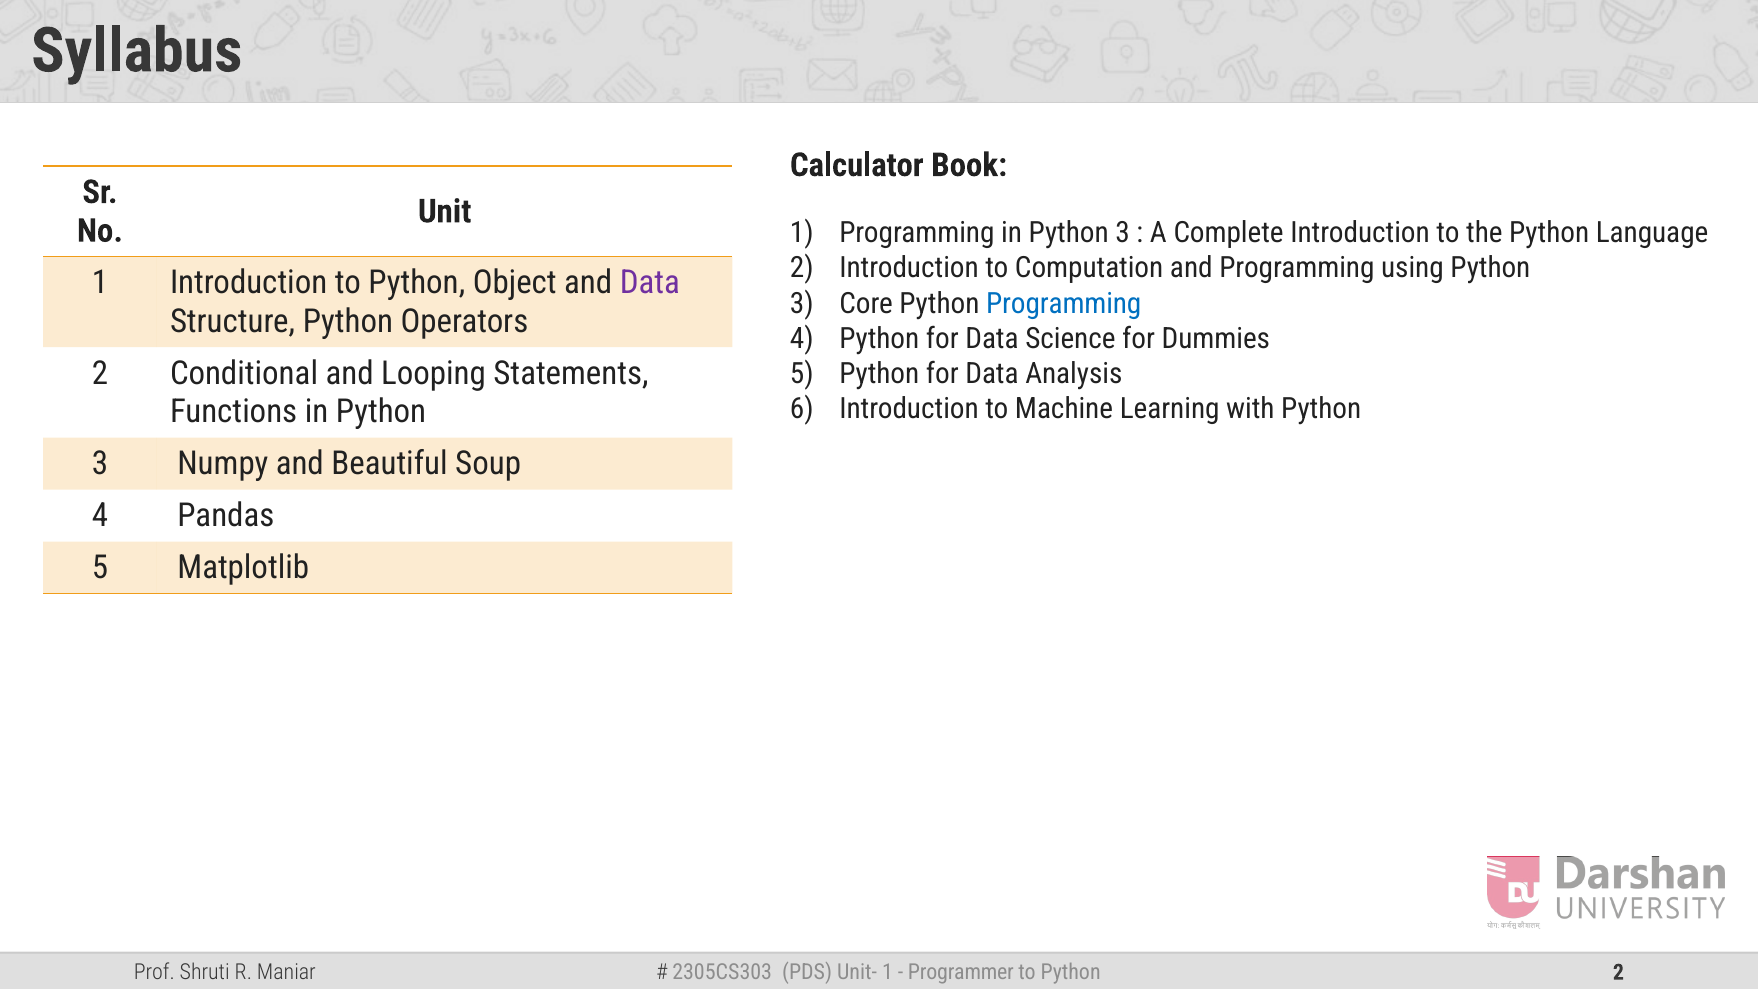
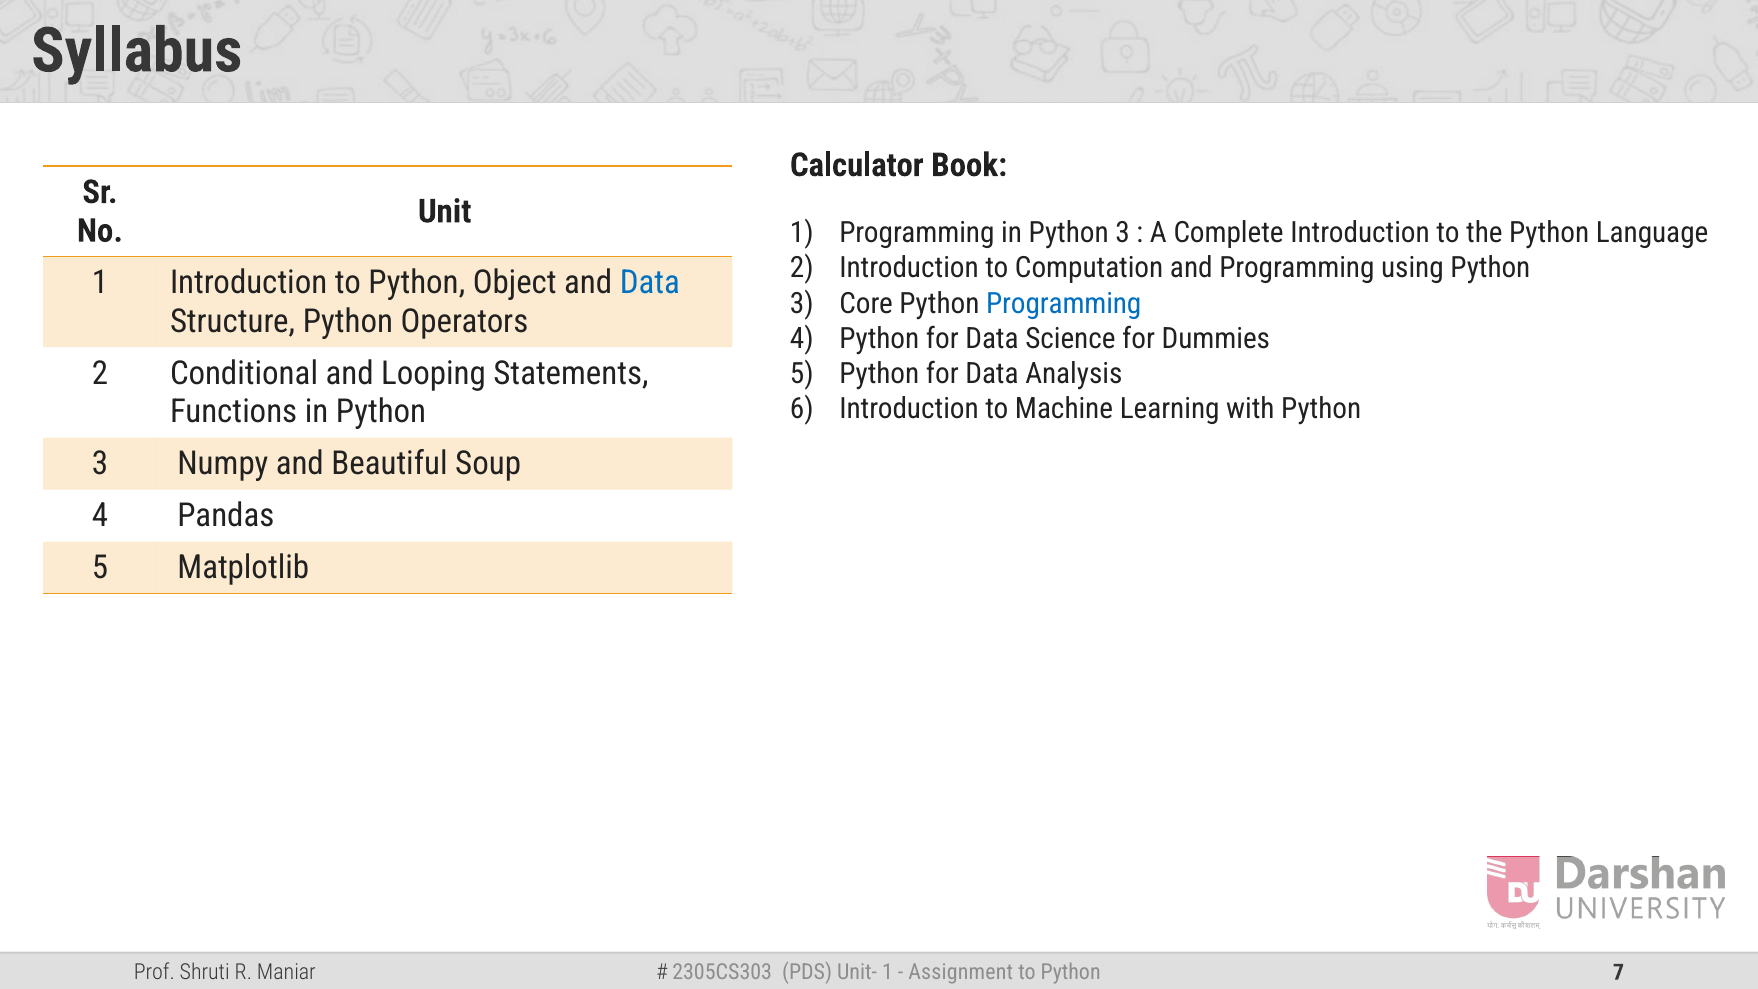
Data colour: purple -> blue (650, 283)
Programmer: Programmer -> Assignment (961, 972)
Python 2: 2 -> 7 (1618, 972)
